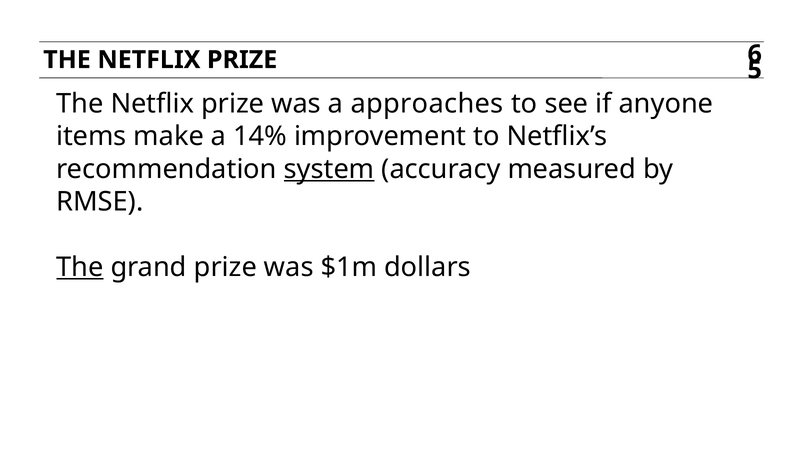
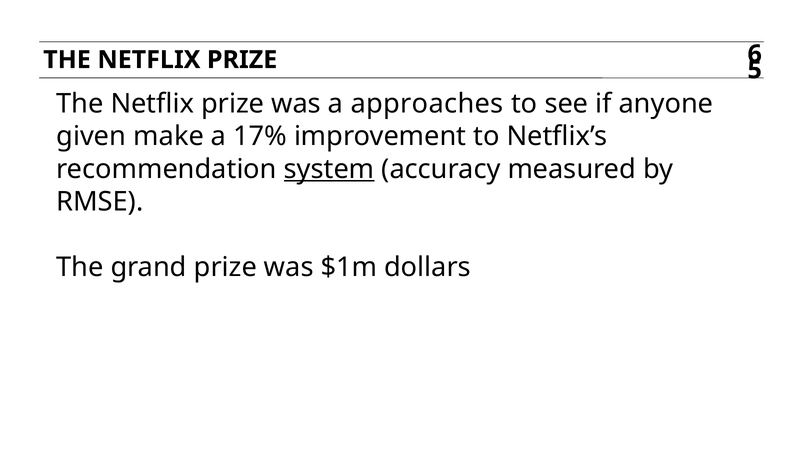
items: items -> given (91, 136)
14%: 14% -> 17% (260, 136)
The underline: present -> none (80, 267)
